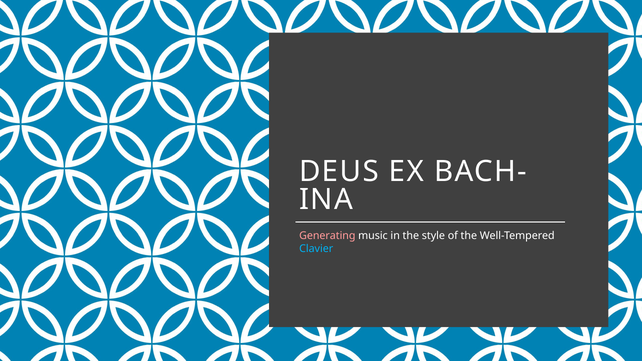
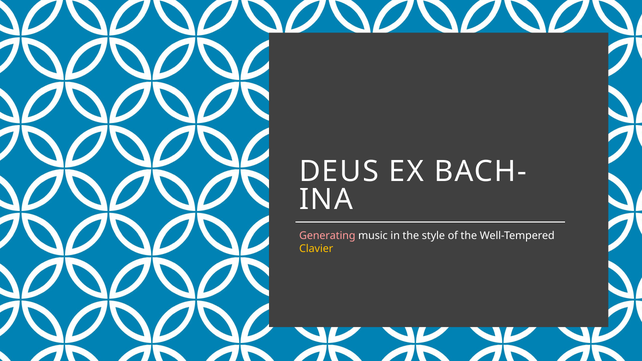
Clavier colour: light blue -> yellow (316, 249)
